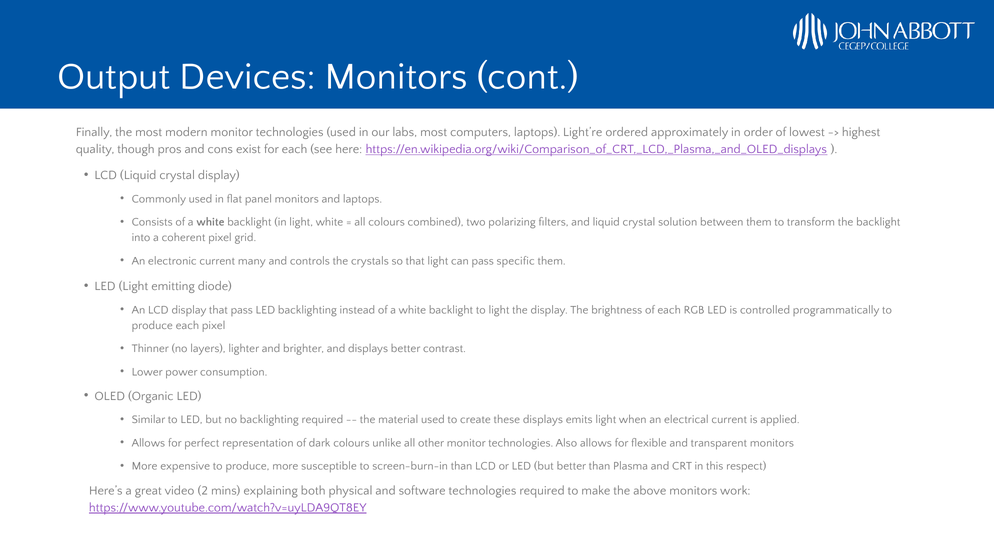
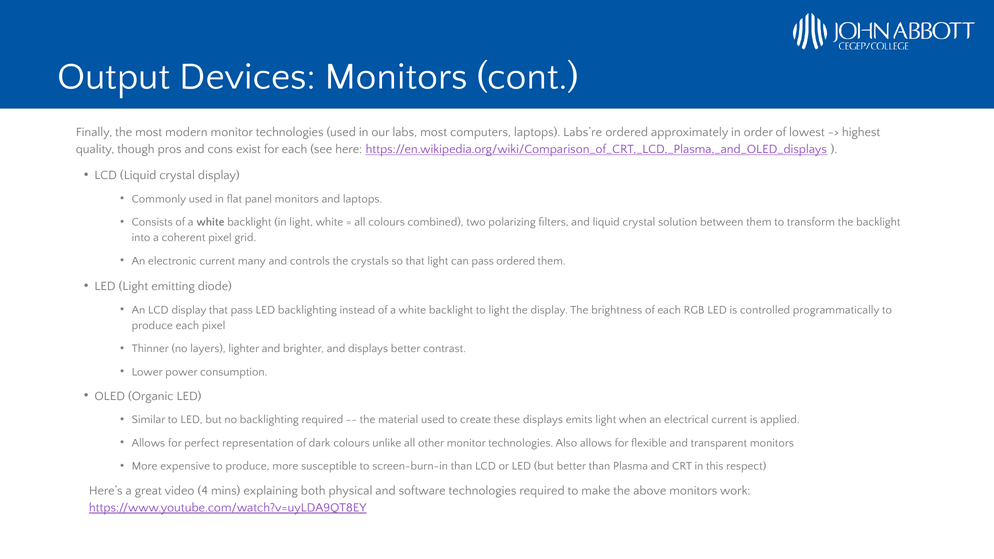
Light’re: Light’re -> Labs’re (583, 132)
pass specific: specific -> ordered (516, 261)
2: 2 -> 4 (203, 491)
